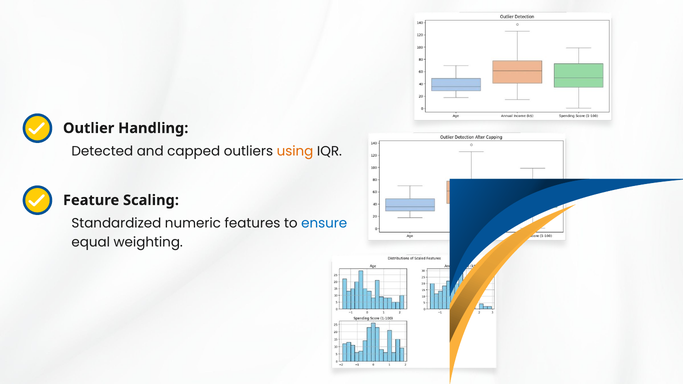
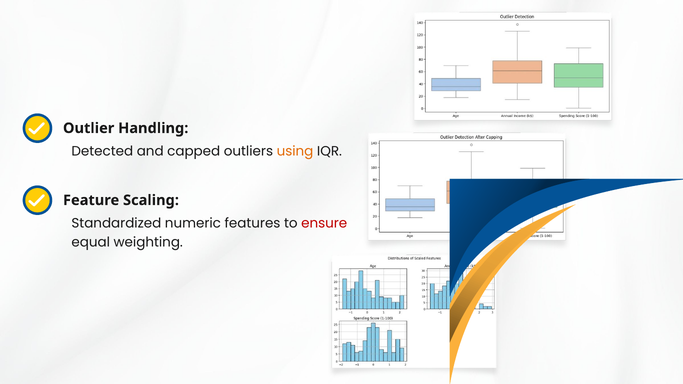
ensure colour: blue -> red (324, 223)
